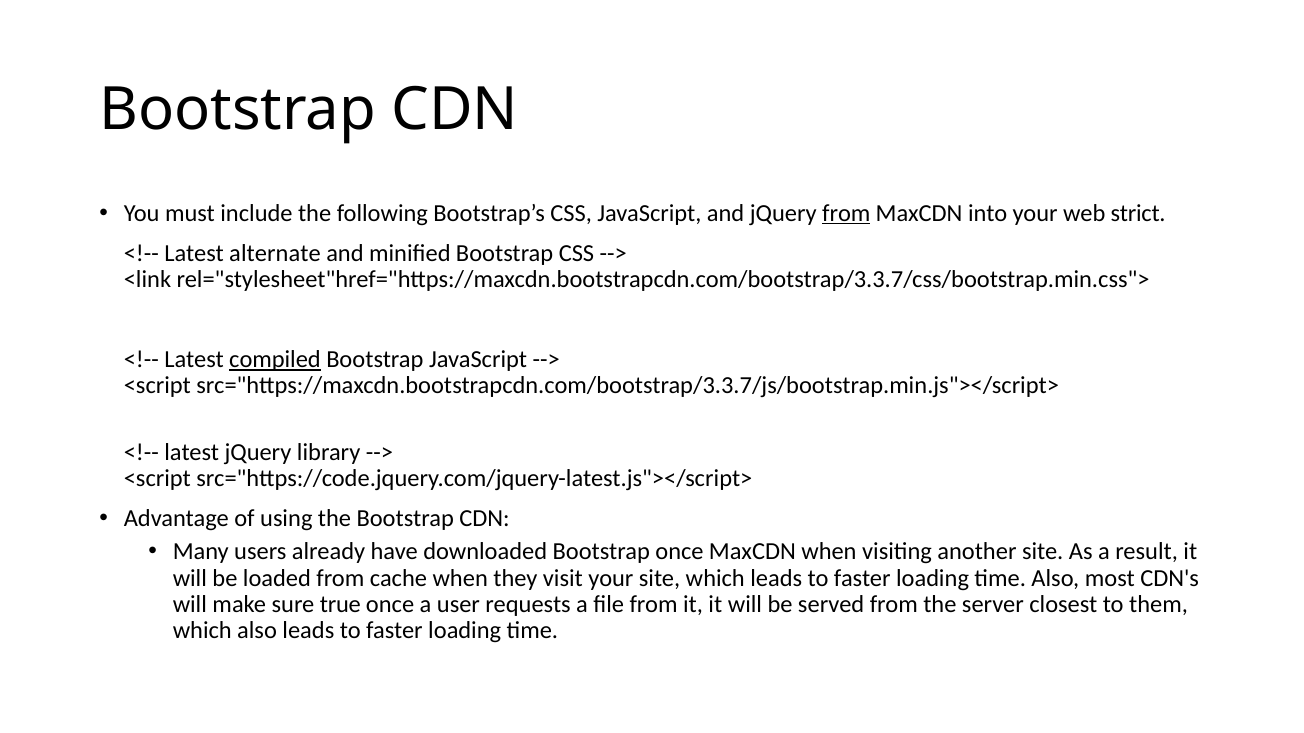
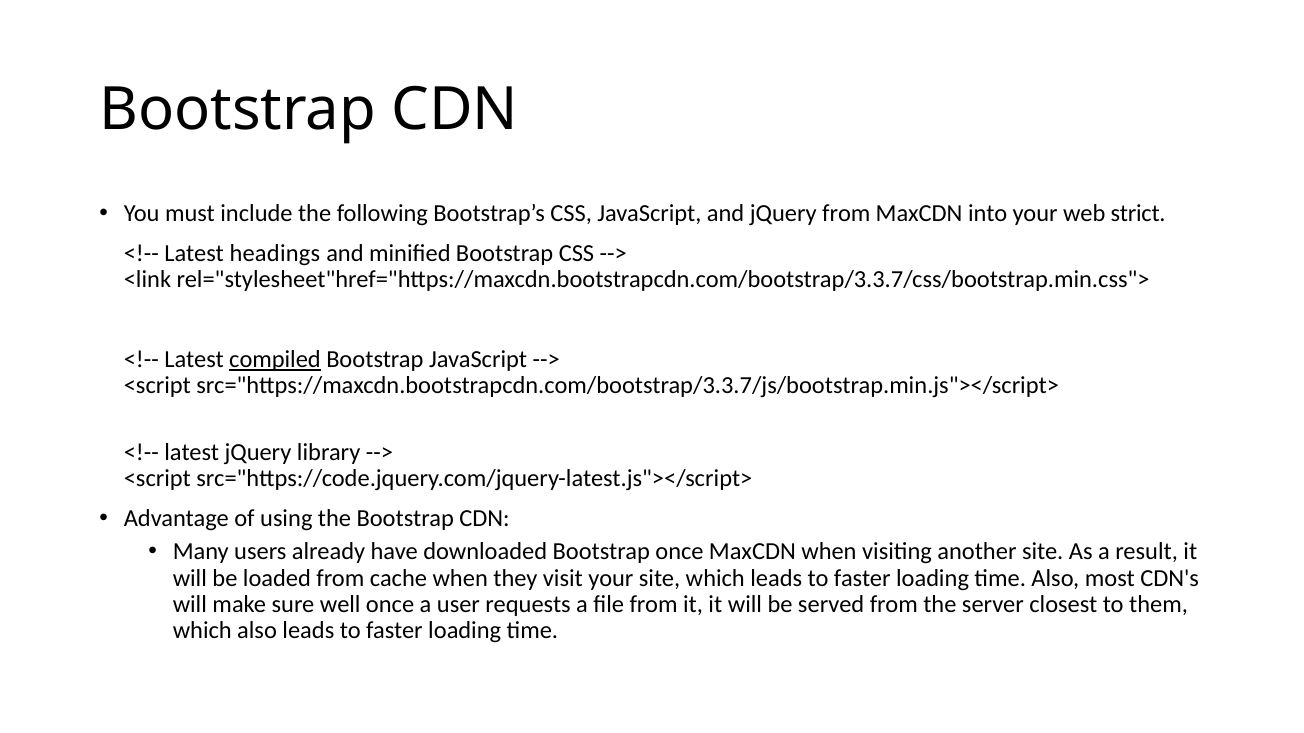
from underline: present -> none (846, 213)
alternate: alternate -> headings (275, 253)
true: true -> well (340, 605)
